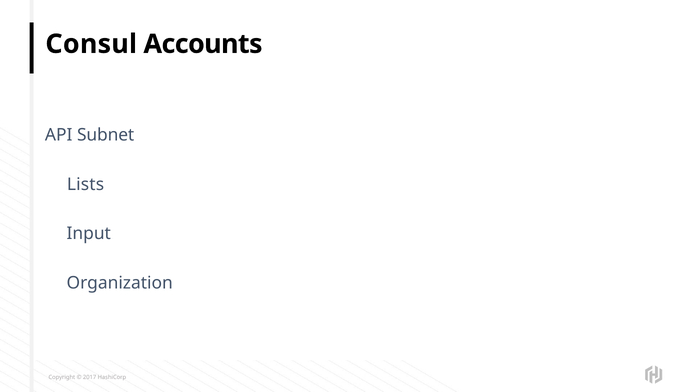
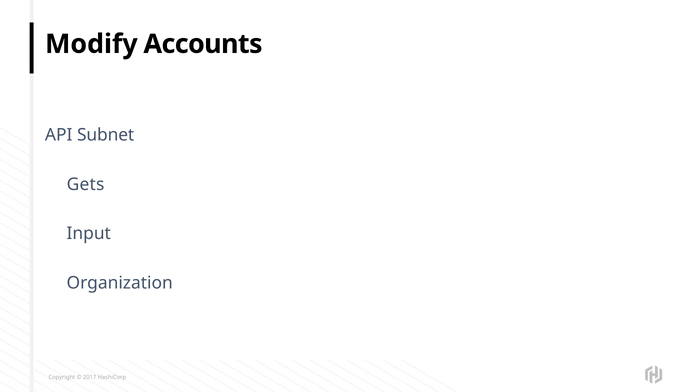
Consul: Consul -> Modify (91, 44)
Lists: Lists -> Gets (86, 184)
